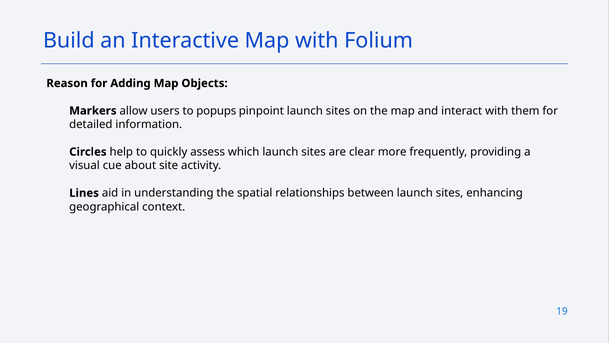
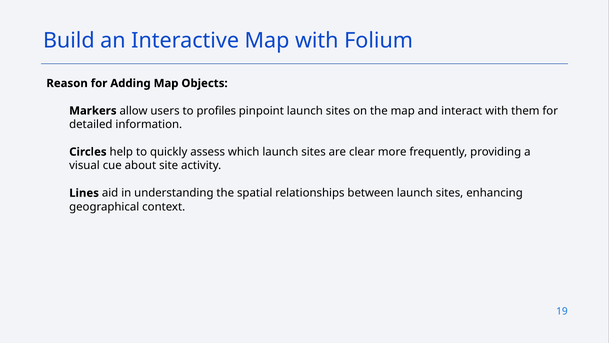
popups: popups -> profiles (216, 111)
